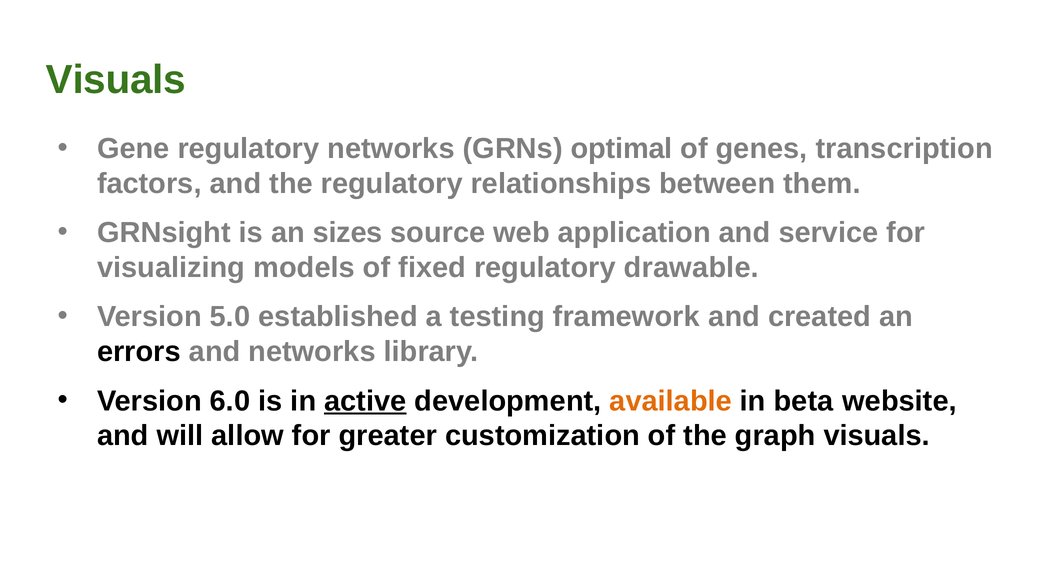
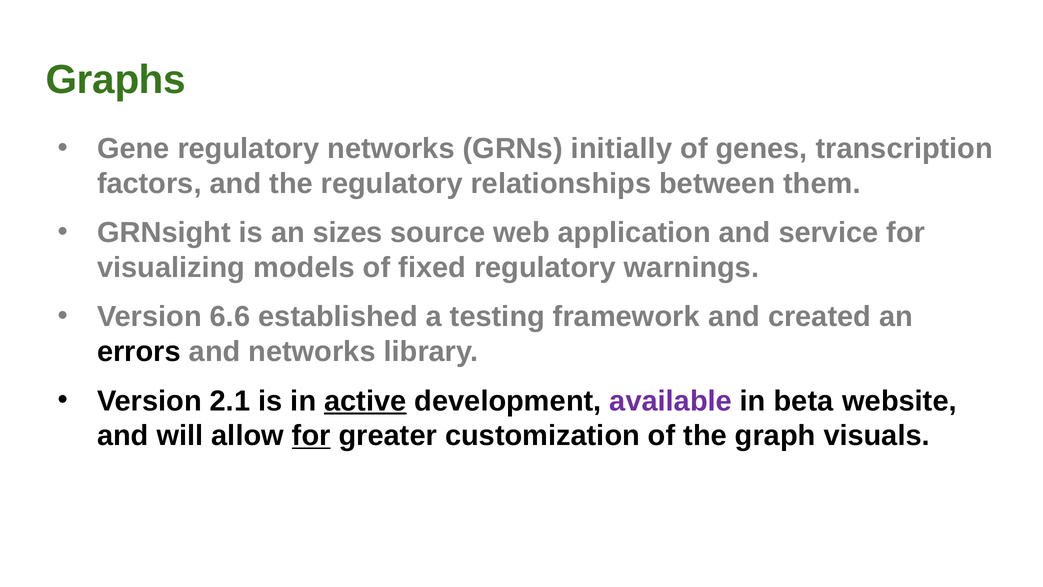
Visuals: Visuals -> Graphs (116, 80)
optimal: optimal -> initially (621, 149)
drawable: drawable -> warnings (691, 267)
5.0: 5.0 -> 6.6 (230, 317)
6.0: 6.0 -> 2.1 (230, 401)
available colour: orange -> purple (671, 401)
for underline: none -> present (311, 436)
